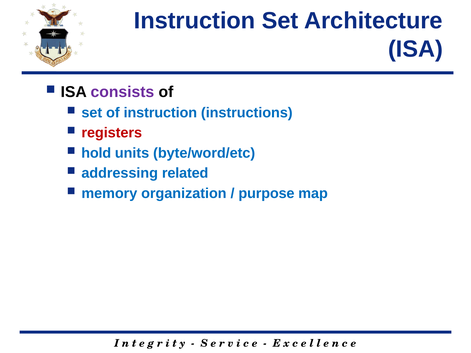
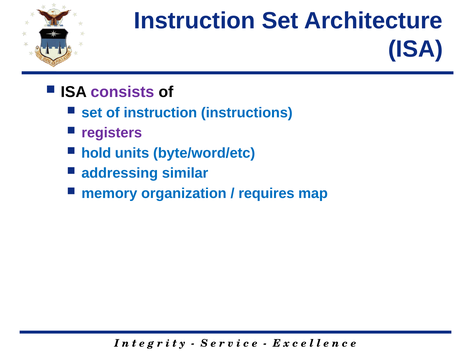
registers colour: red -> purple (112, 133)
related: related -> similar (185, 173)
purpose: purpose -> requires (266, 193)
